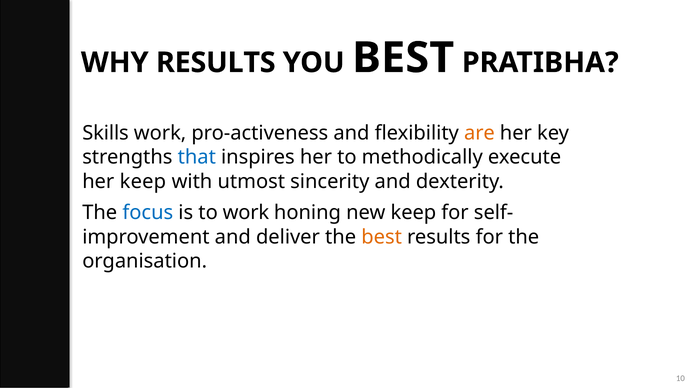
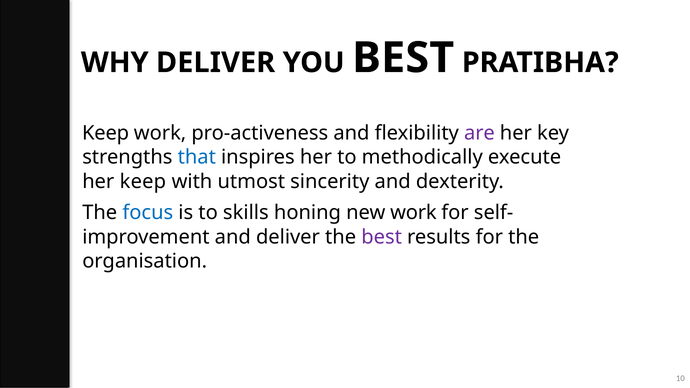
WHY RESULTS: RESULTS -> DELIVER (216, 63)
Skills: Skills -> Keep (106, 133)
are colour: orange -> purple (479, 133)
to work: work -> skills (246, 213)
new keep: keep -> work (413, 213)
best colour: orange -> purple (382, 237)
